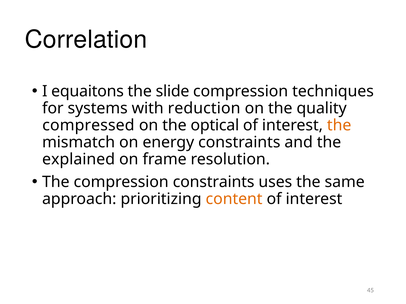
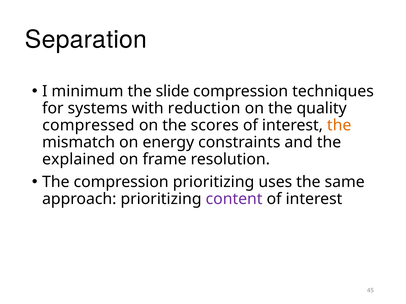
Correlation: Correlation -> Separation (86, 40)
equaitons: equaitons -> minimum (87, 91)
optical: optical -> scores (215, 126)
compression constraints: constraints -> prioritizing (214, 182)
content colour: orange -> purple (234, 199)
